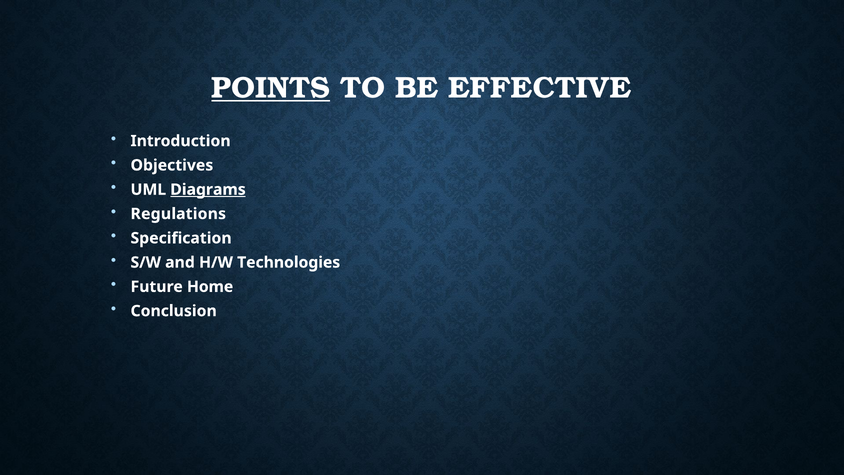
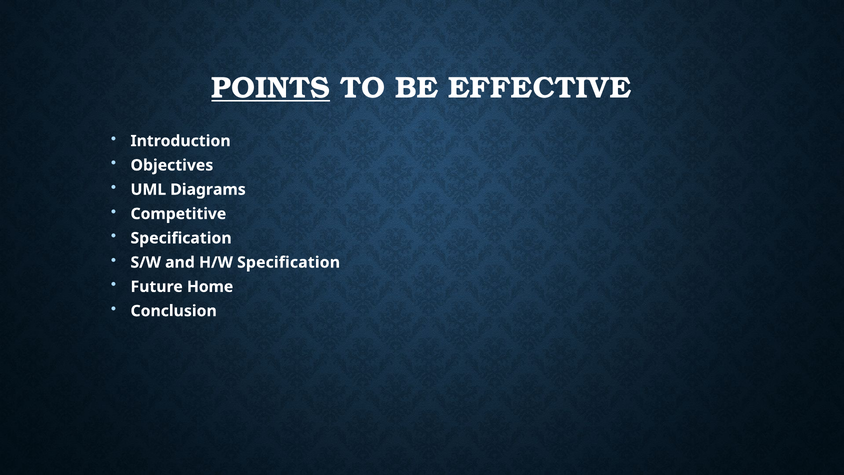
Diagrams underline: present -> none (208, 189)
Regulations: Regulations -> Competitive (178, 214)
H/W Technologies: Technologies -> Specification (289, 262)
